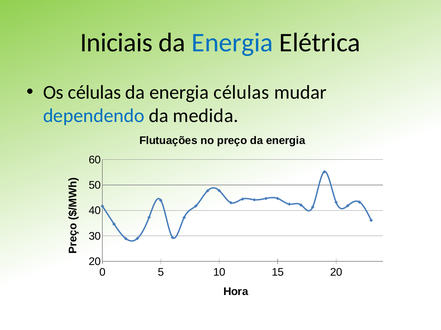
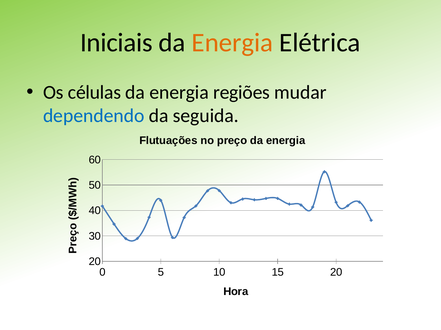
Energia colour: blue -> orange (232, 43)
energia células: células -> regiões (242, 93)
medida: medida -> seguida (206, 116)
